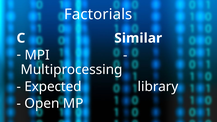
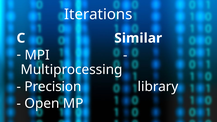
Factorials: Factorials -> Iterations (98, 14)
Expected: Expected -> Precision (53, 87)
